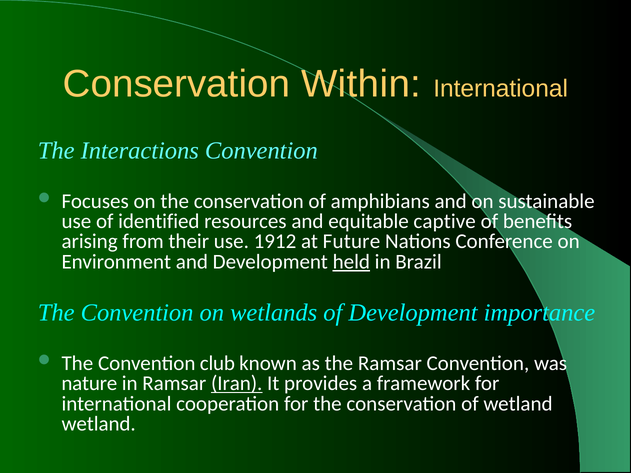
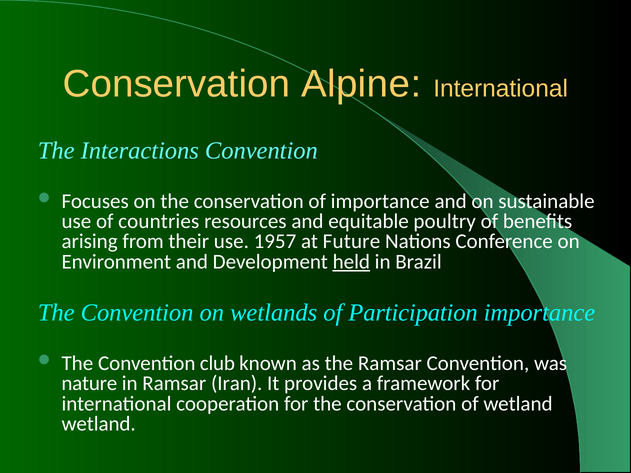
Within: Within -> Alpine (361, 84)
of amphibians: amphibians -> importance (380, 201)
identified: identified -> countries (159, 221)
captive: captive -> poultry (445, 221)
1912: 1912 -> 1957 (275, 242)
of Development: Development -> Participation (413, 313)
Iran underline: present -> none (237, 384)
